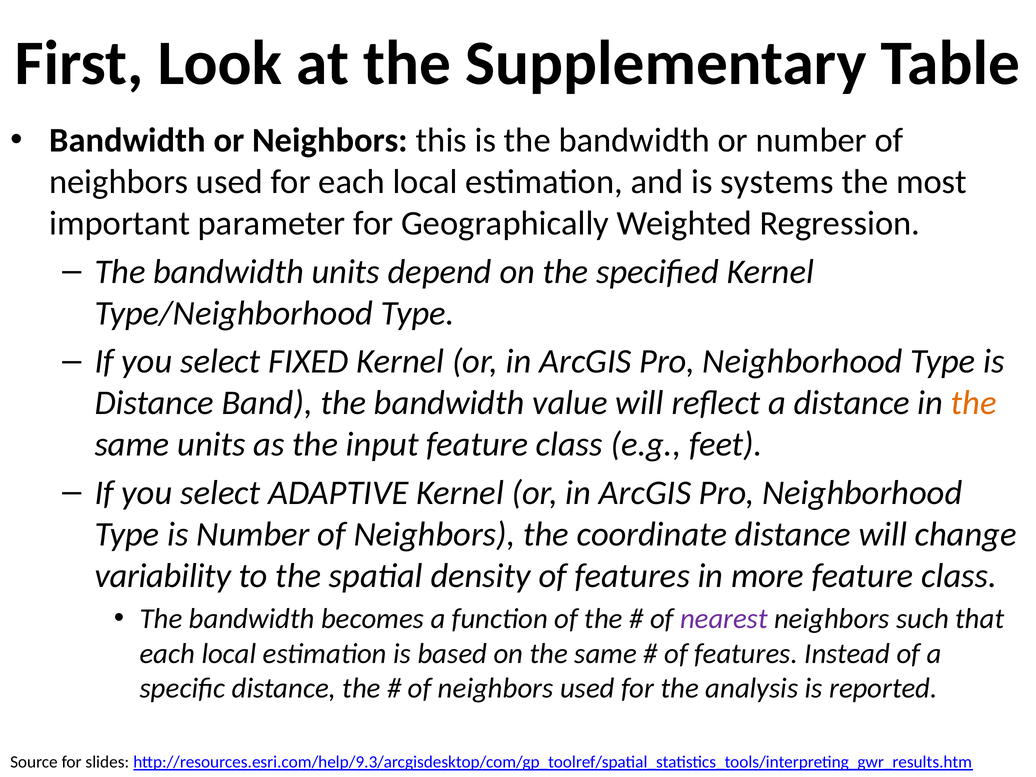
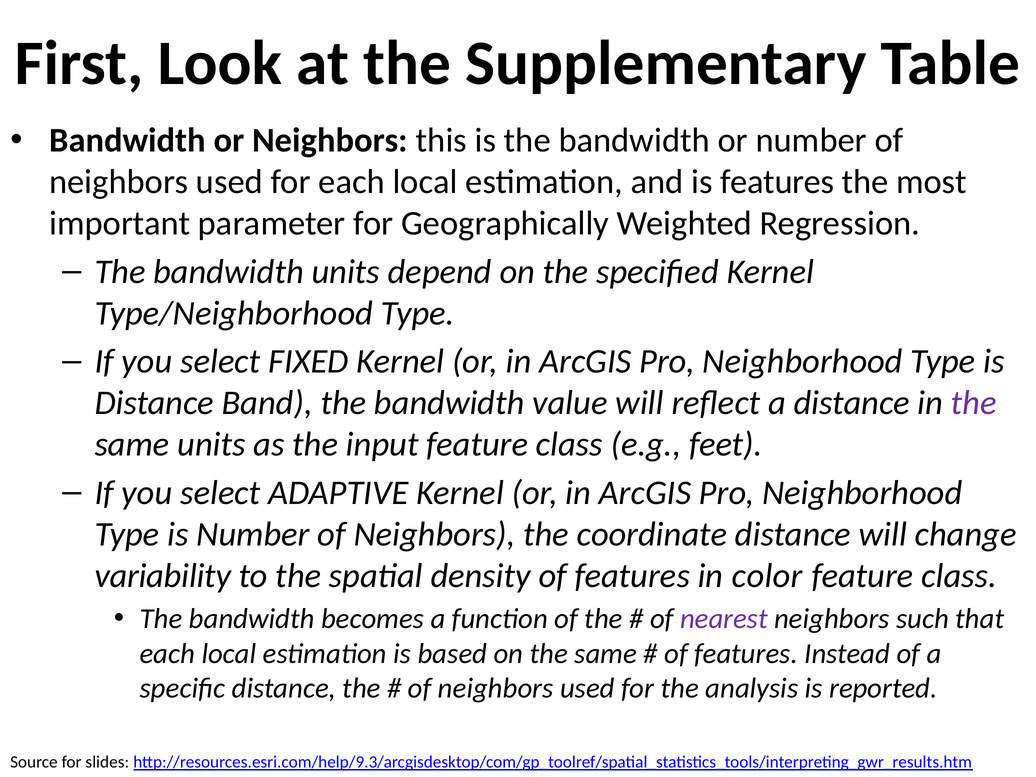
is systems: systems -> features (777, 182)
the colour: orange -> purple (974, 403)
more: more -> color (767, 576)
